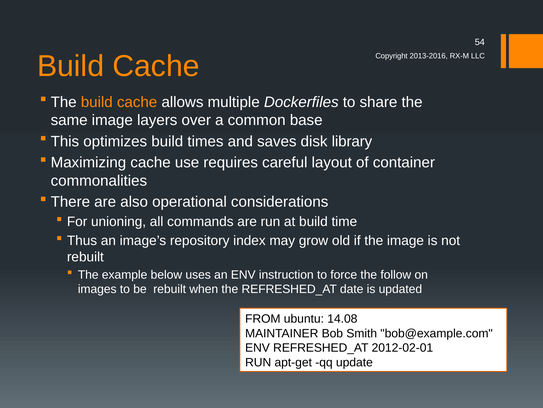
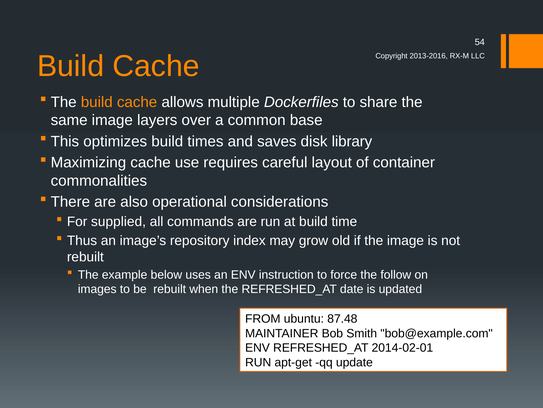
unioning: unioning -> supplied (119, 221)
14.08: 14.08 -> 87.48 (342, 318)
2012-02-01: 2012-02-01 -> 2014-02-01 (402, 347)
